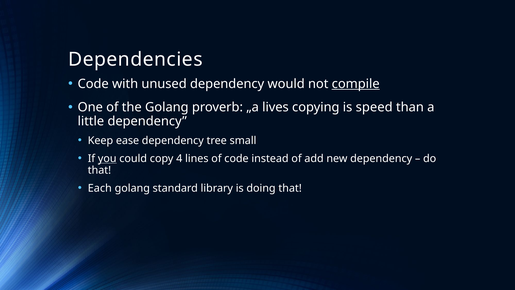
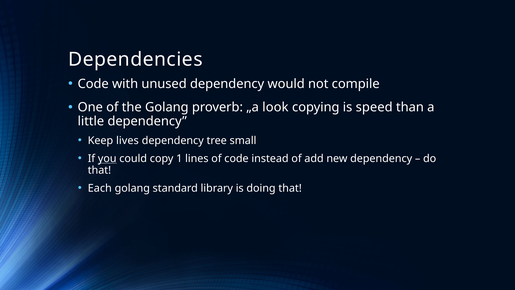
compile underline: present -> none (356, 84)
lives: lives -> look (275, 107)
ease: ease -> lives (127, 140)
4: 4 -> 1 (179, 158)
